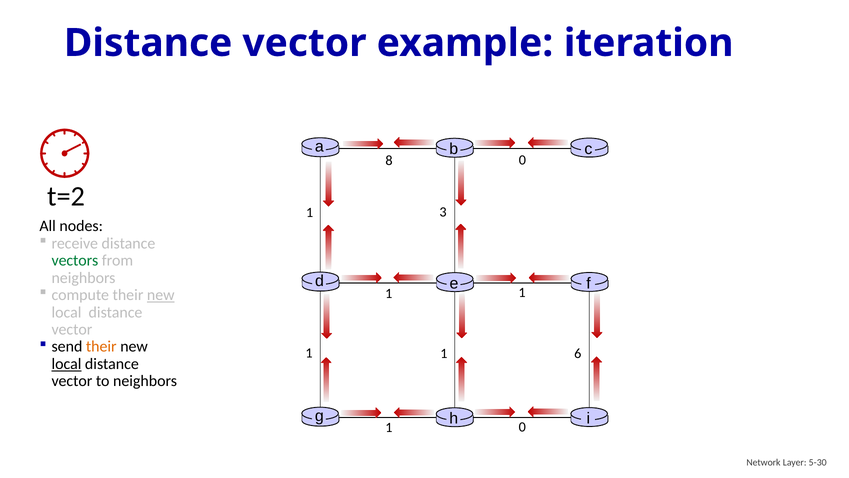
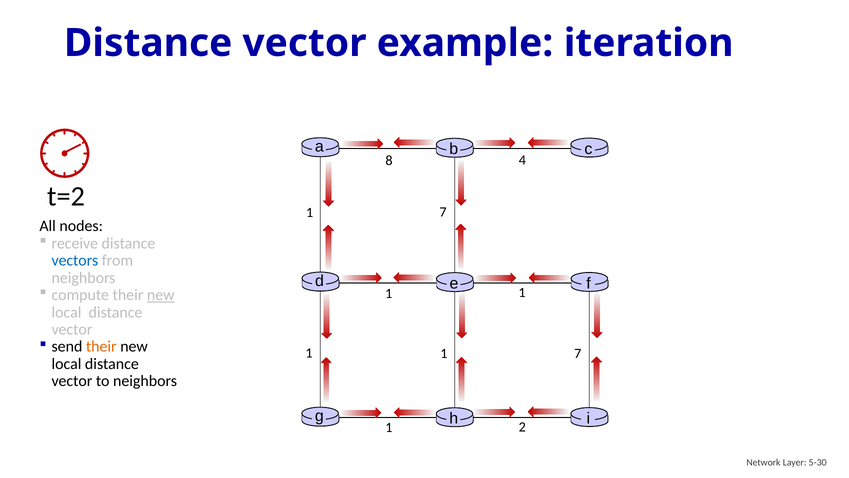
8 0: 0 -> 4 (522, 160)
3: 3 -> 7 (443, 212)
vectors colour: green -> blue (75, 260)
1 1 6: 6 -> 7 (578, 353)
local underline: present -> none (67, 364)
1 0: 0 -> 2 (522, 426)
